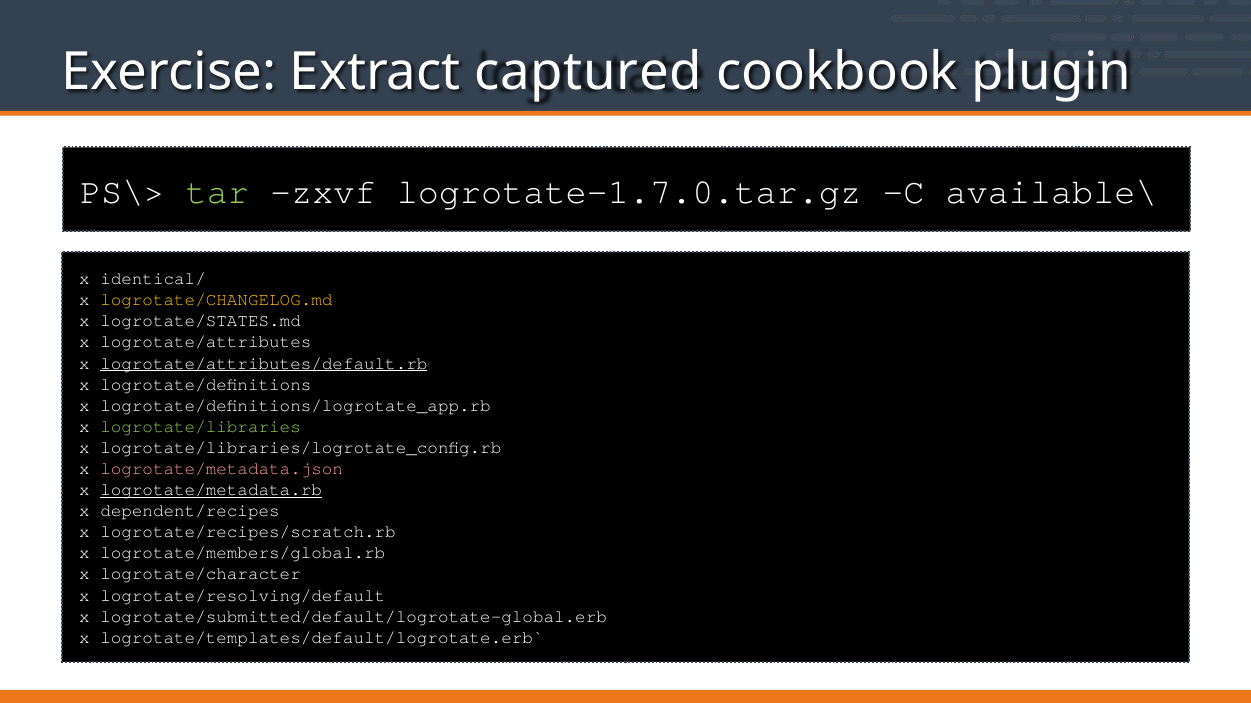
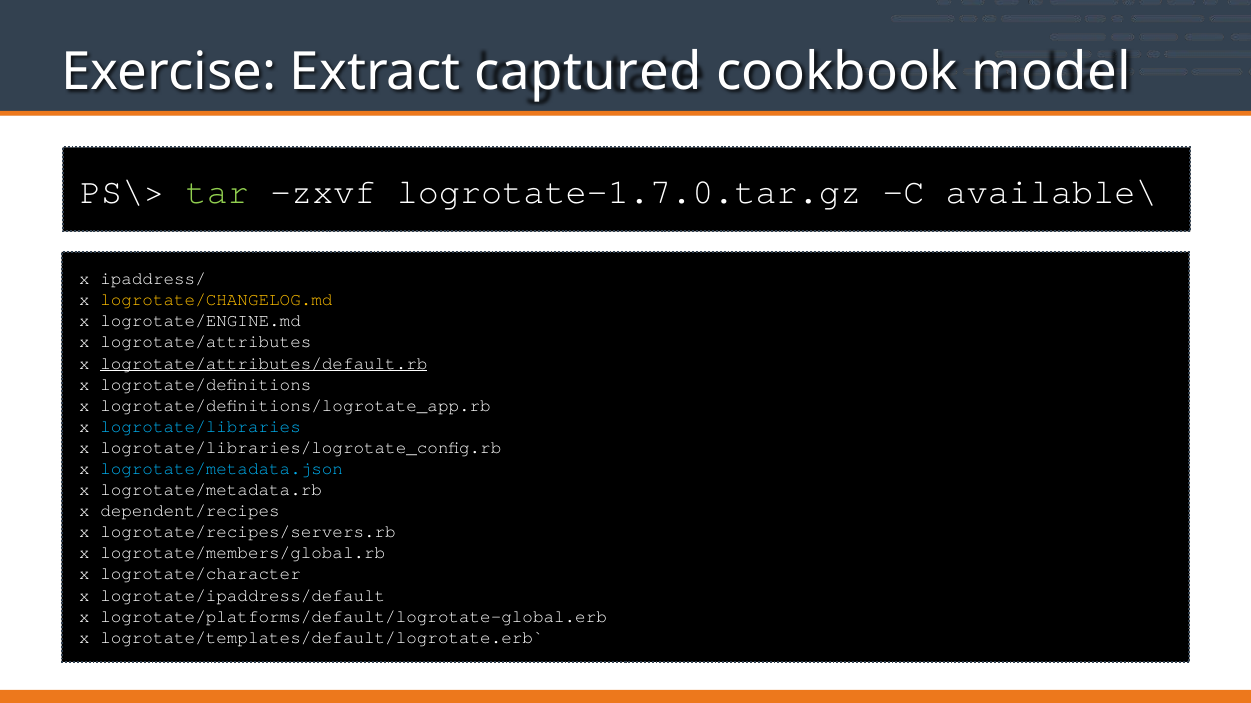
plugin: plugin -> model (1051, 72)
identical/: identical/ -> ipaddress/ (153, 279)
logrotate/STATES.md: logrotate/STATES.md -> logrotate/ENGINE.md (201, 321)
logrotate/libraries colour: light green -> light blue (201, 427)
logrotate/metadata.json colour: pink -> light blue (222, 469)
logrotate/metadata.rb underline: present -> none (211, 490)
logrotate/recipes/scratch.rb: logrotate/recipes/scratch.rb -> logrotate/recipes/servers.rb (248, 532)
logrotate/resolving/default: logrotate/resolving/default -> logrotate/ipaddress/default (243, 596)
logrotate/submitted/default/logrotate-global.erb: logrotate/submitted/default/logrotate-global.erb -> logrotate/platforms/default/logrotate-global.erb (354, 617)
